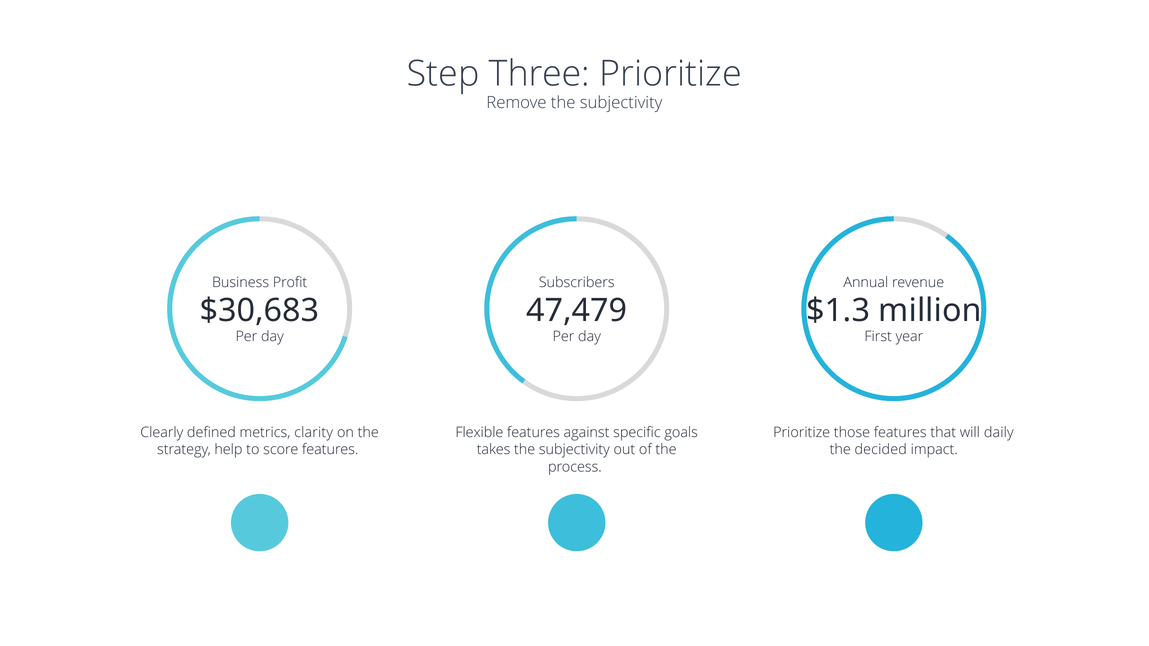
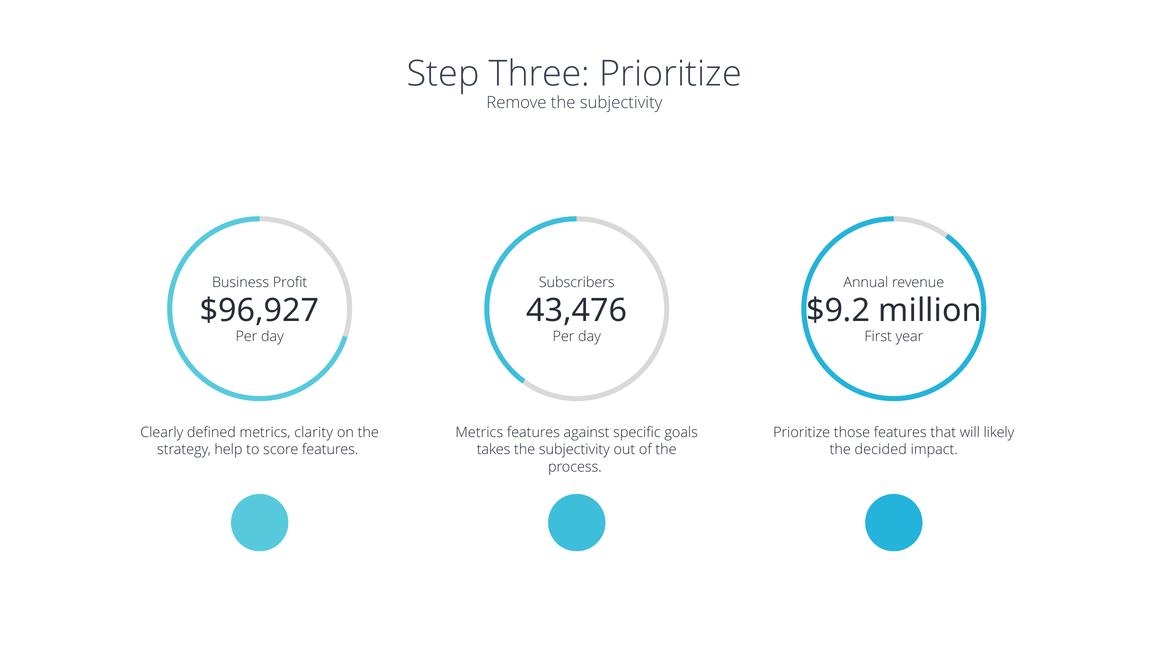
$30,683: $30,683 -> $96,927 (260, 311)
47,479: 47,479 -> 43,476 (577, 311)
$1.3: $1.3 -> $9.2 (838, 311)
Flexible: Flexible -> Metrics (479, 433)
daily: daily -> likely (999, 433)
